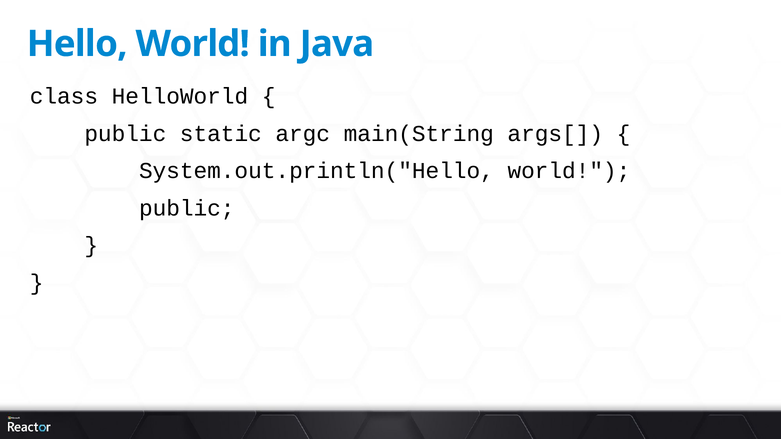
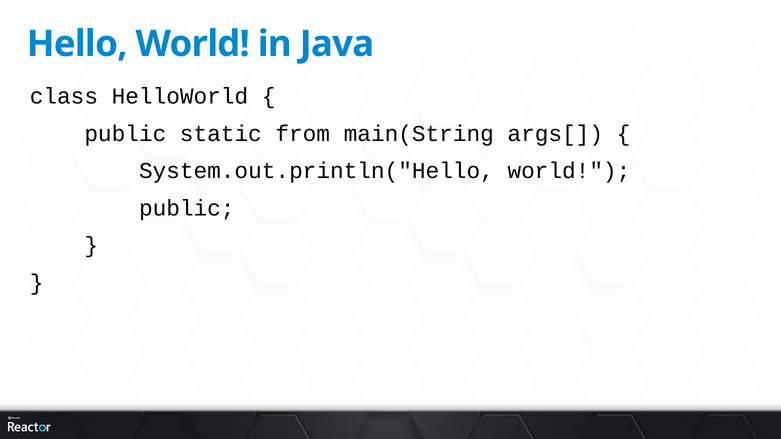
argc: argc -> from (303, 134)
